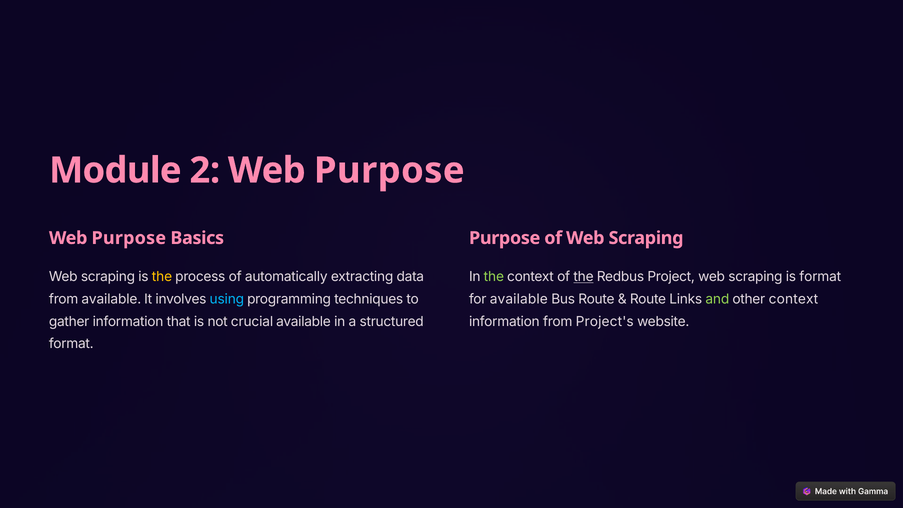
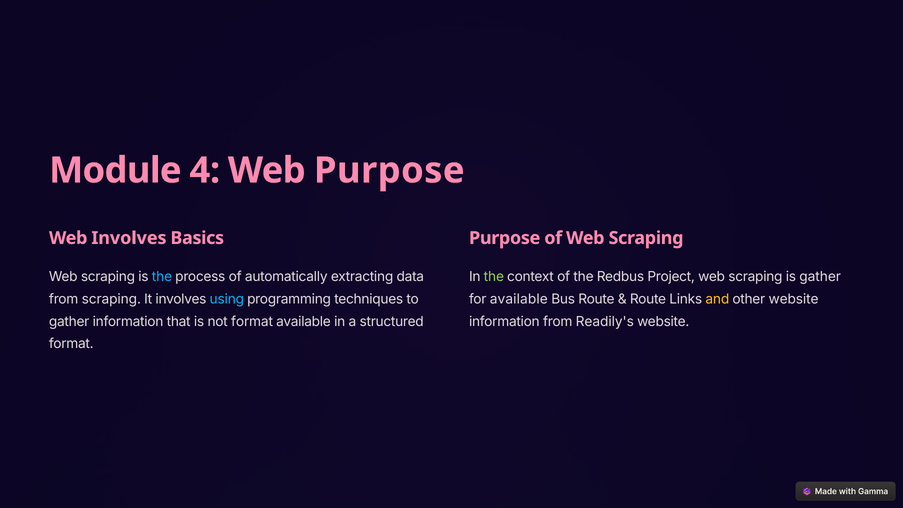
2: 2 -> 4 (205, 170)
Purpose: Purpose -> Involves (129, 238)
the colour: yellow -> light blue (162, 277)
the underline: present -> none (584, 277)
is format: format -> gather (820, 277)
from available: available -> scraping (111, 299)
and colour: light green -> yellow (717, 299)
other context: context -> website (794, 299)
not crucial: crucial -> format (252, 322)
Project's: Project's -> Readily's (605, 322)
